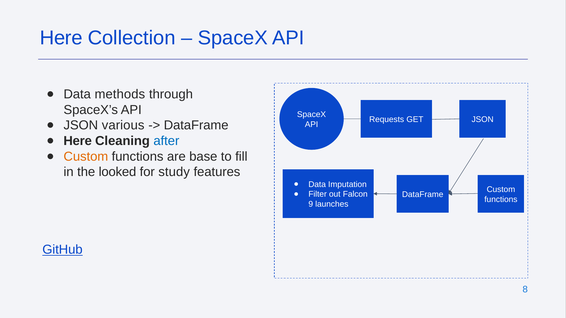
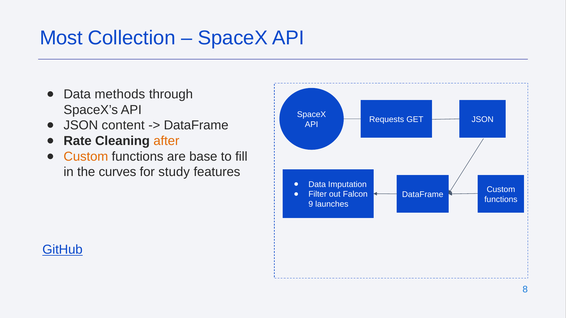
Here: Here -> Most (61, 38)
various: various -> content (123, 126)
Here: Here -> Rate (78, 141)
after colour: blue -> orange (166, 141)
looked: looked -> curves (117, 172)
